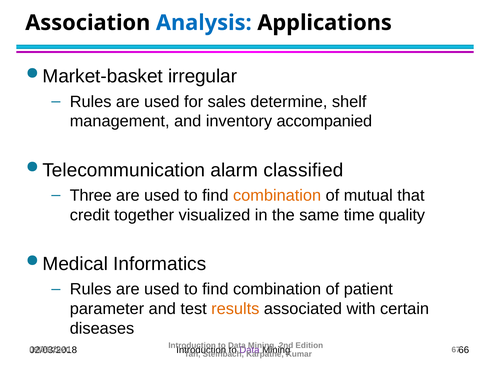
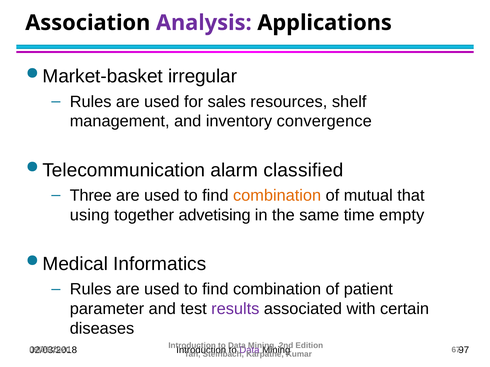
Analysis colour: blue -> purple (204, 23)
determine: determine -> resources (289, 102)
accompanied: accompanied -> convergence (324, 121)
credit: credit -> using (90, 215)
visualized: visualized -> advetising (215, 215)
quality: quality -> empty (402, 215)
results colour: orange -> purple (235, 309)
66: 66 -> 97 (464, 350)
